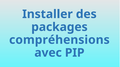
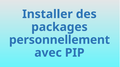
compréhensions: compréhensions -> personnellement (59, 40)
